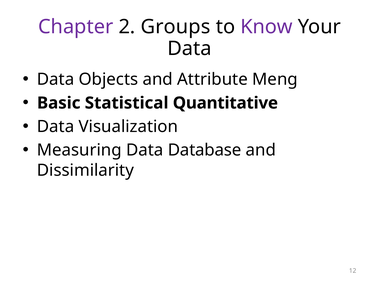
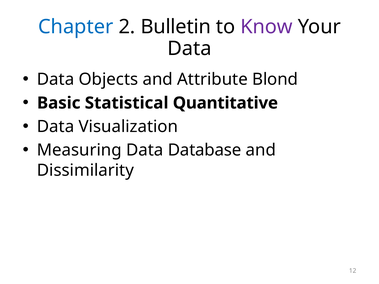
Chapter colour: purple -> blue (76, 27)
Groups: Groups -> Bulletin (176, 27)
Meng: Meng -> Blond (275, 80)
